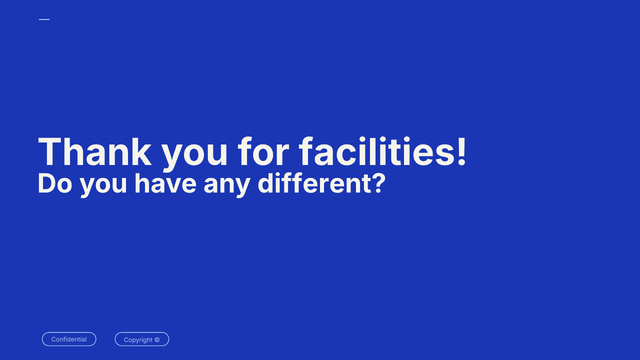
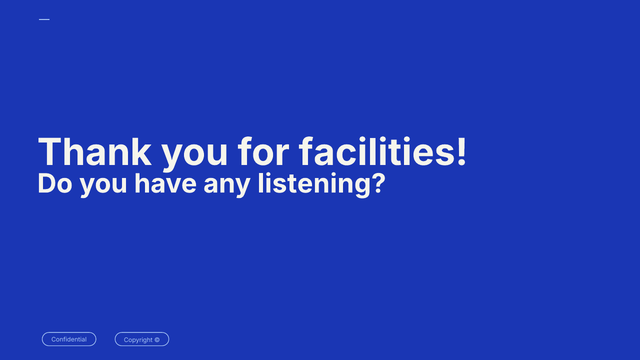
different: different -> listening (322, 184)
